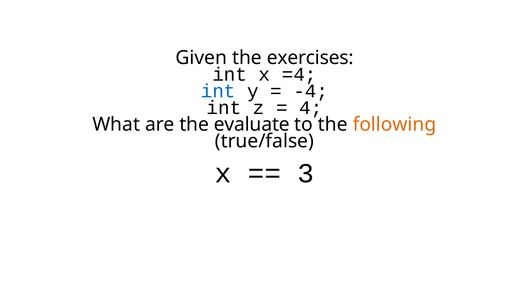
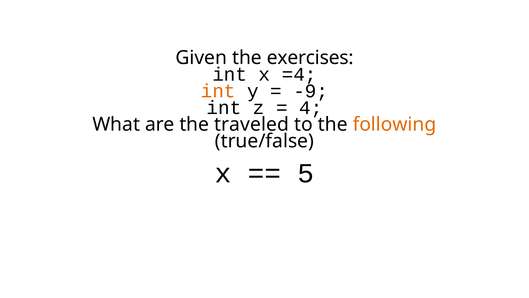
int colour: blue -> orange (218, 91)
-4: -4 -> -9 (311, 91)
evaluate: evaluate -> traveled (252, 124)
3: 3 -> 5 (306, 173)
